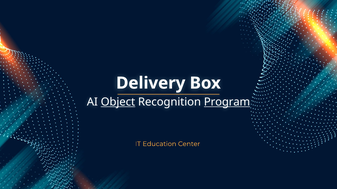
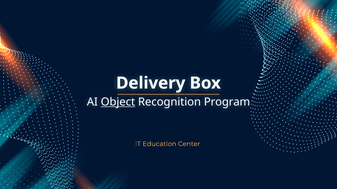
Program underline: present -> none (227, 102)
